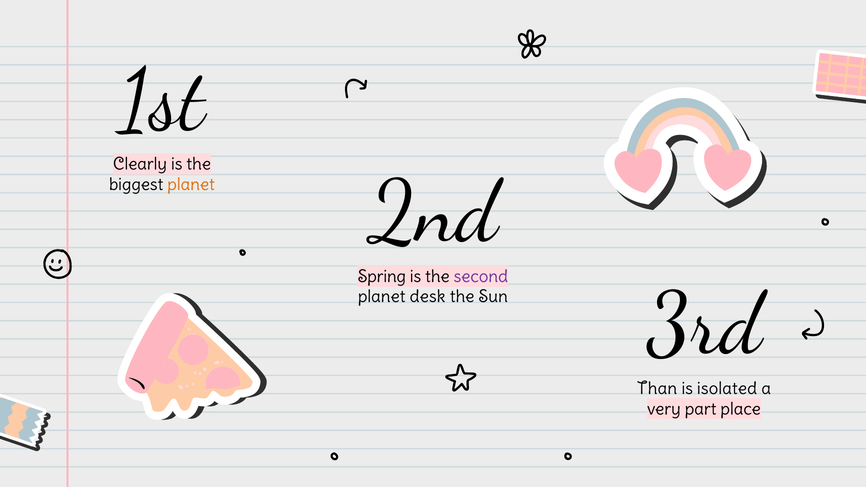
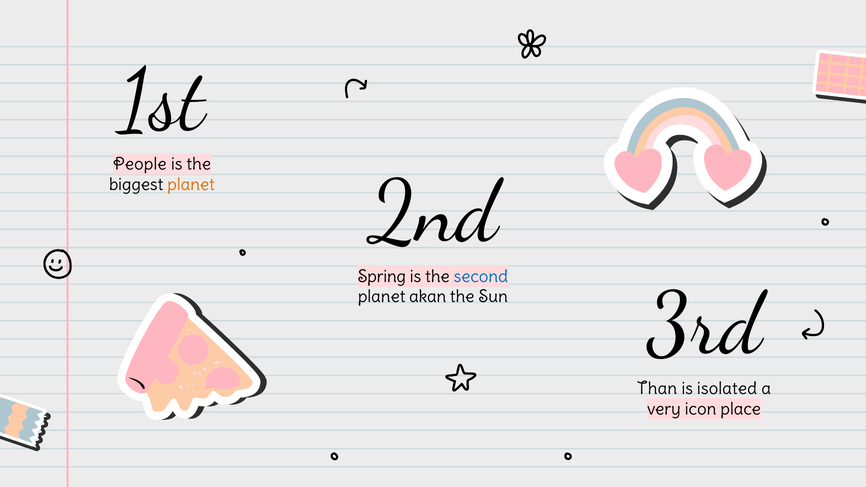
Clearly: Clearly -> People (140, 164)
second colour: purple -> blue (481, 277)
desk: desk -> akan (428, 297)
part: part -> icon (701, 409)
